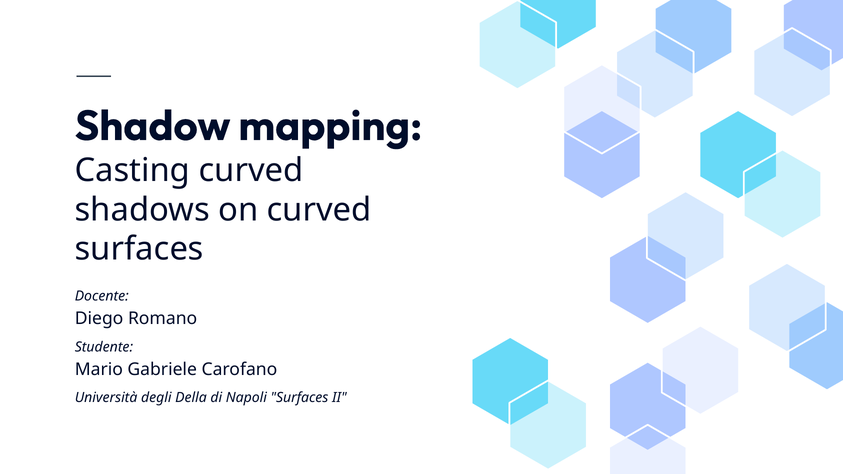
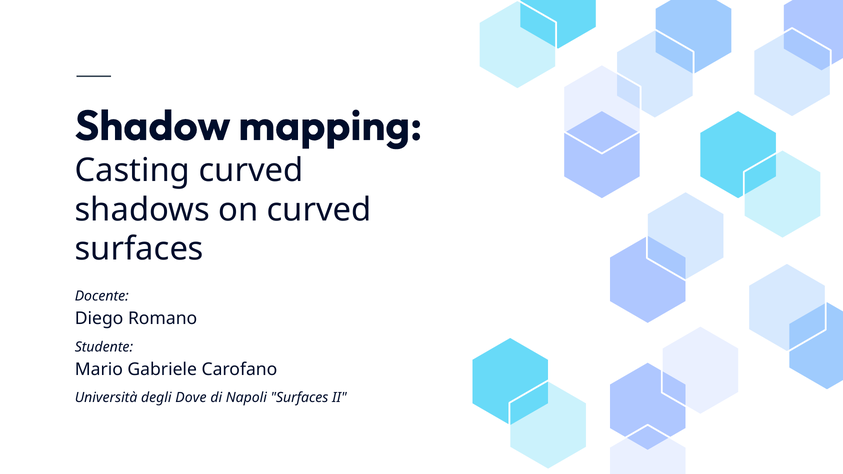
Della: Della -> Dove (191, 398)
